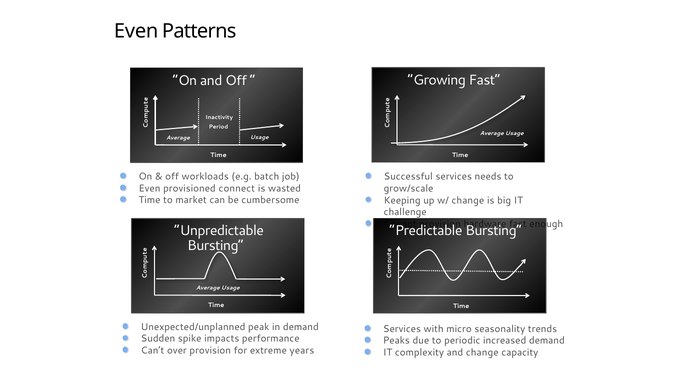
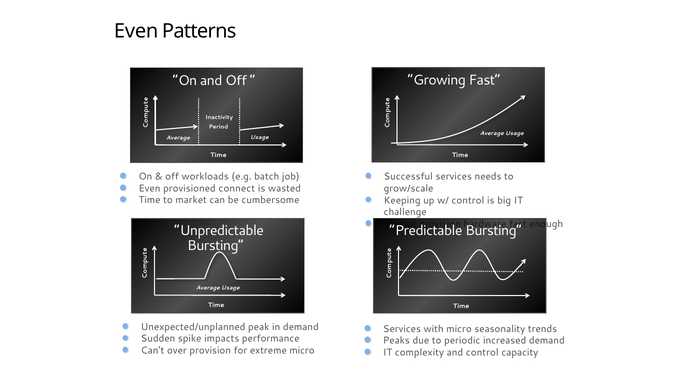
w/ change: change -> control (468, 200)
extreme years: years -> micro (302, 351)
and change: change -> control (482, 353)
